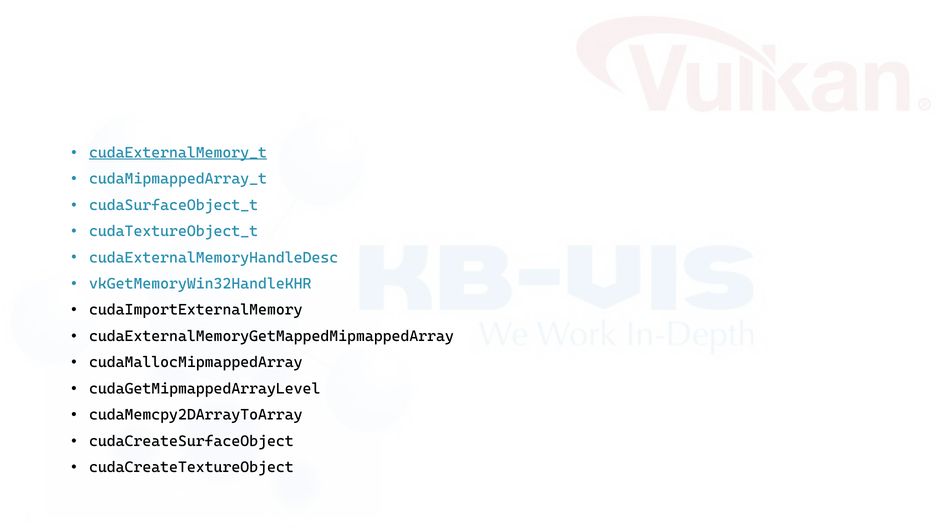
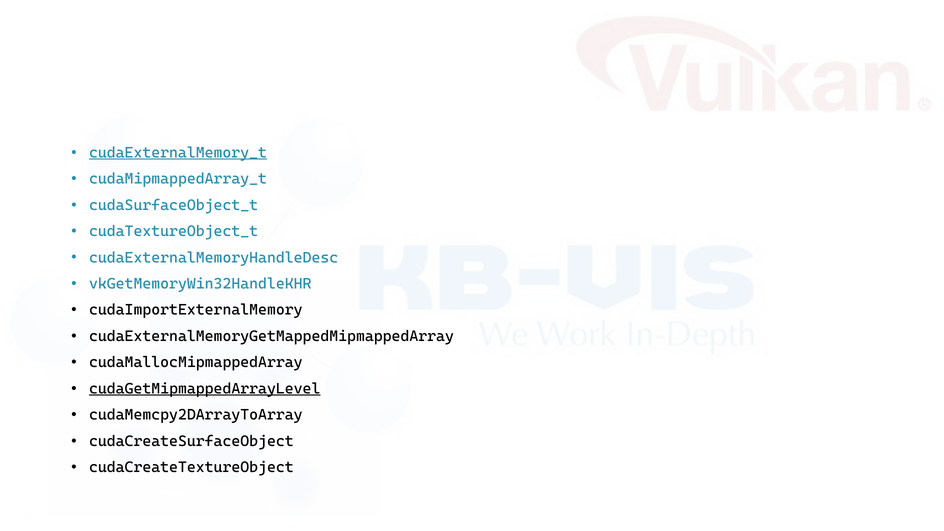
cudaGetMipmappedArrayLevel underline: none -> present (205, 389)
